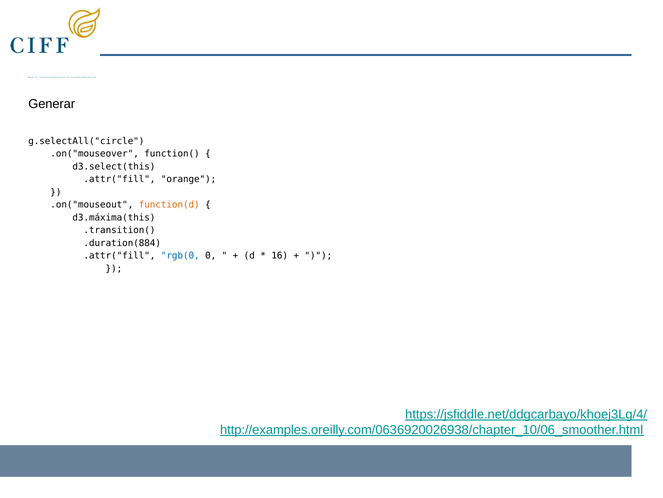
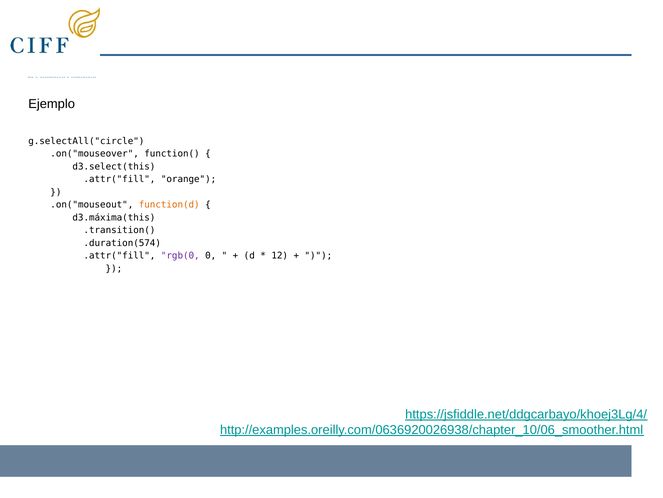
Generar: Generar -> Ejemplo (52, 104)
.duration(884: .duration(884 -> .duration(574 (122, 243)
rgb(0 colour: blue -> purple (180, 255)
16: 16 -> 12 (280, 255)
